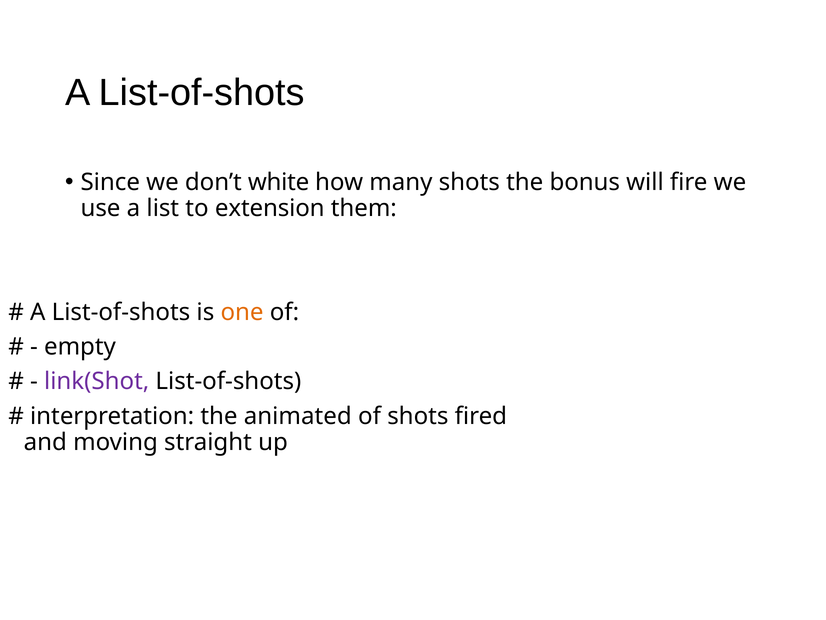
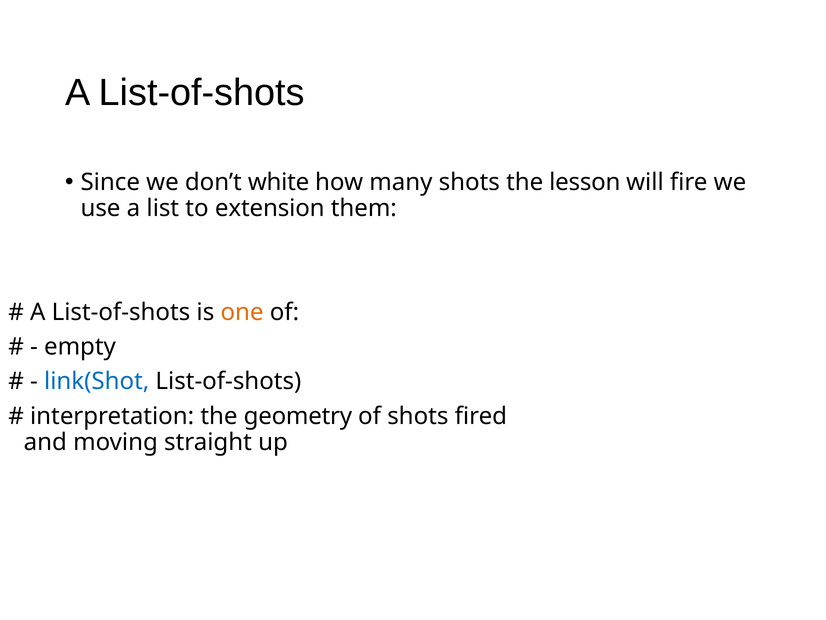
bonus: bonus -> lesson (585, 182)
link(Shot colour: purple -> blue (97, 381)
animated: animated -> geometry (298, 416)
